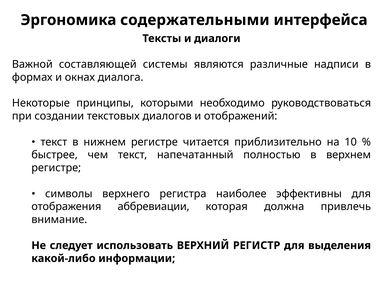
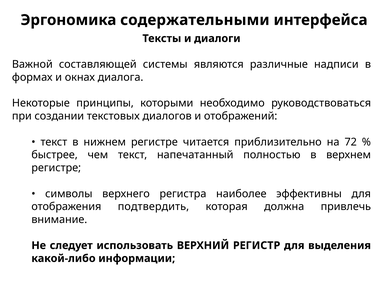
10: 10 -> 72 (351, 142)
аббревиации: аббревиации -> подтвердить (153, 207)
